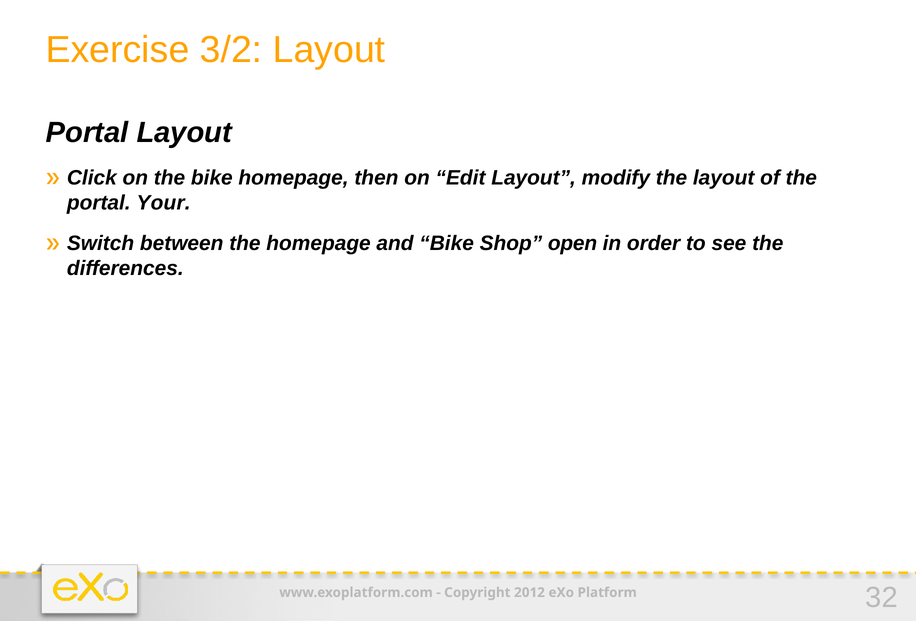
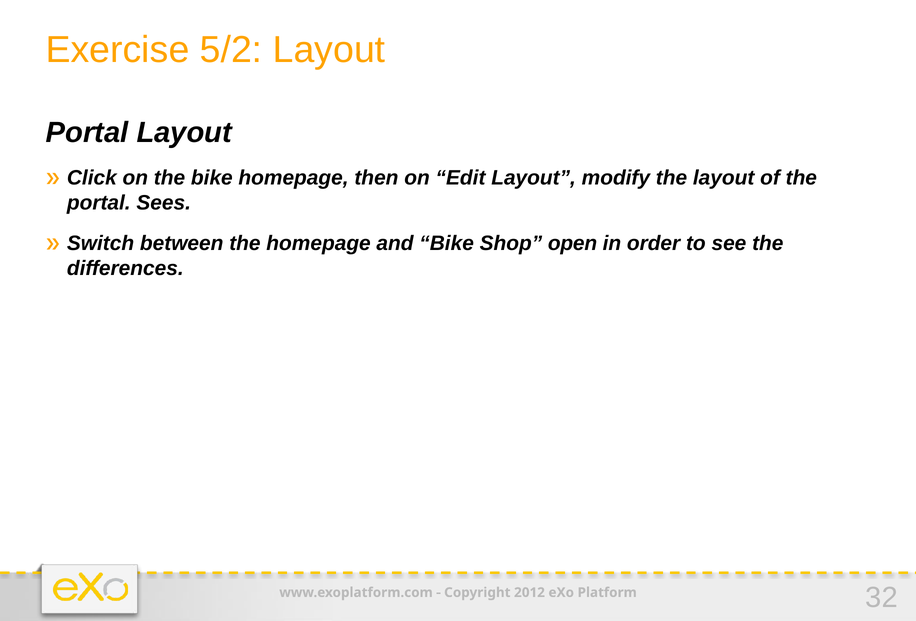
3/2: 3/2 -> 5/2 (231, 50)
Your: Your -> Sees (164, 203)
